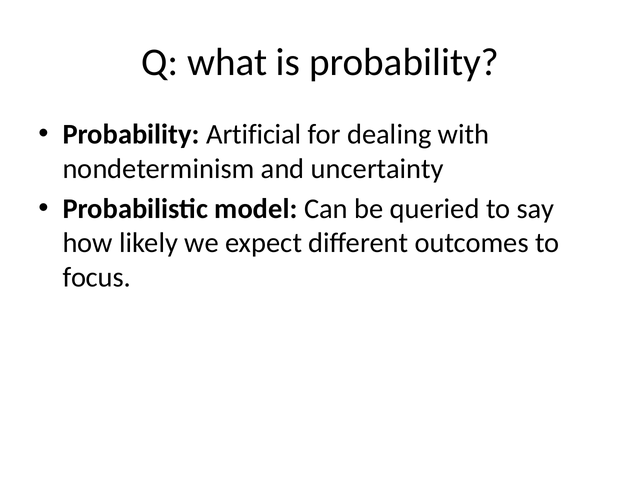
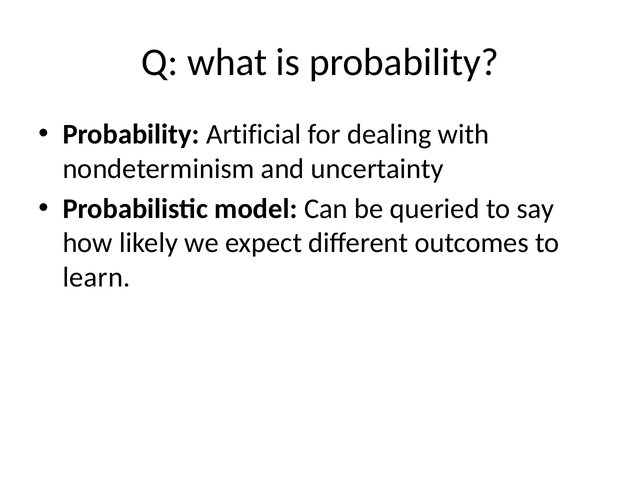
focus: focus -> learn (97, 277)
